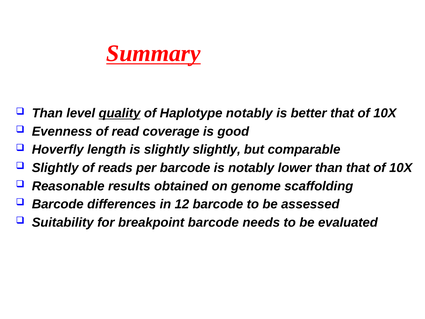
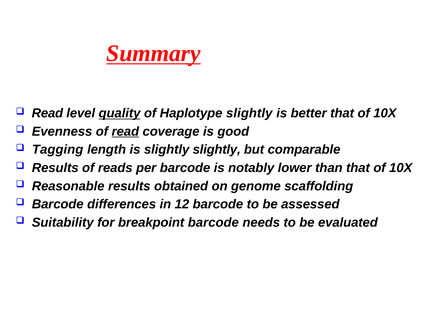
Than: Than -> Read (47, 113)
Haplotype notably: notably -> slightly (249, 113)
read underline: none -> present (125, 131)
Hoverfly: Hoverfly -> Tagging (58, 150)
Slightly: Slightly -> Results (55, 168)
